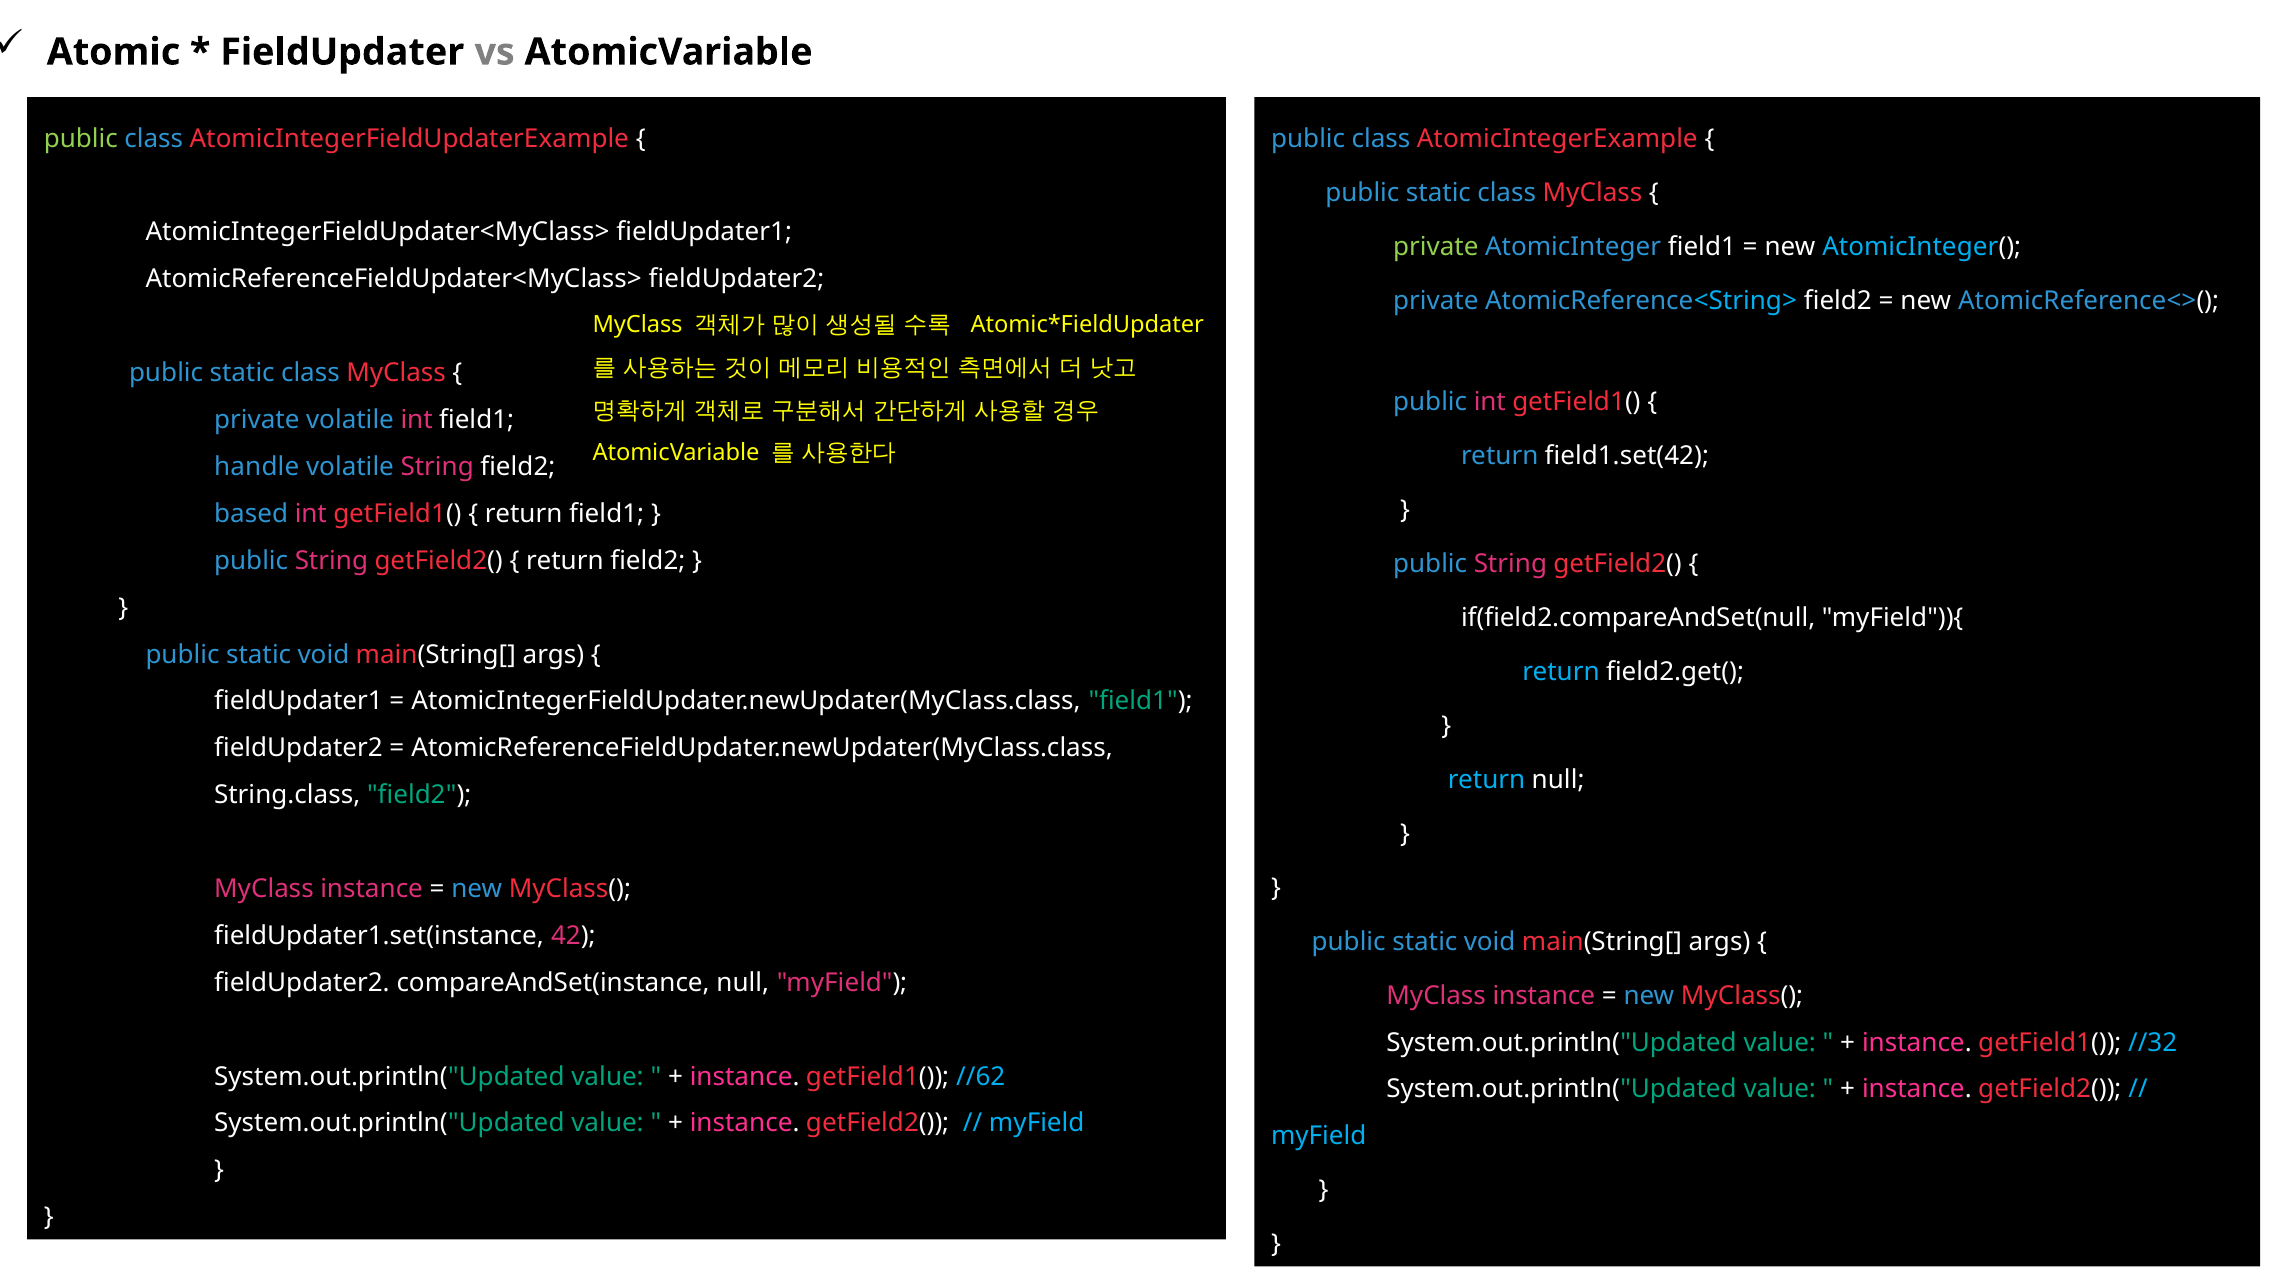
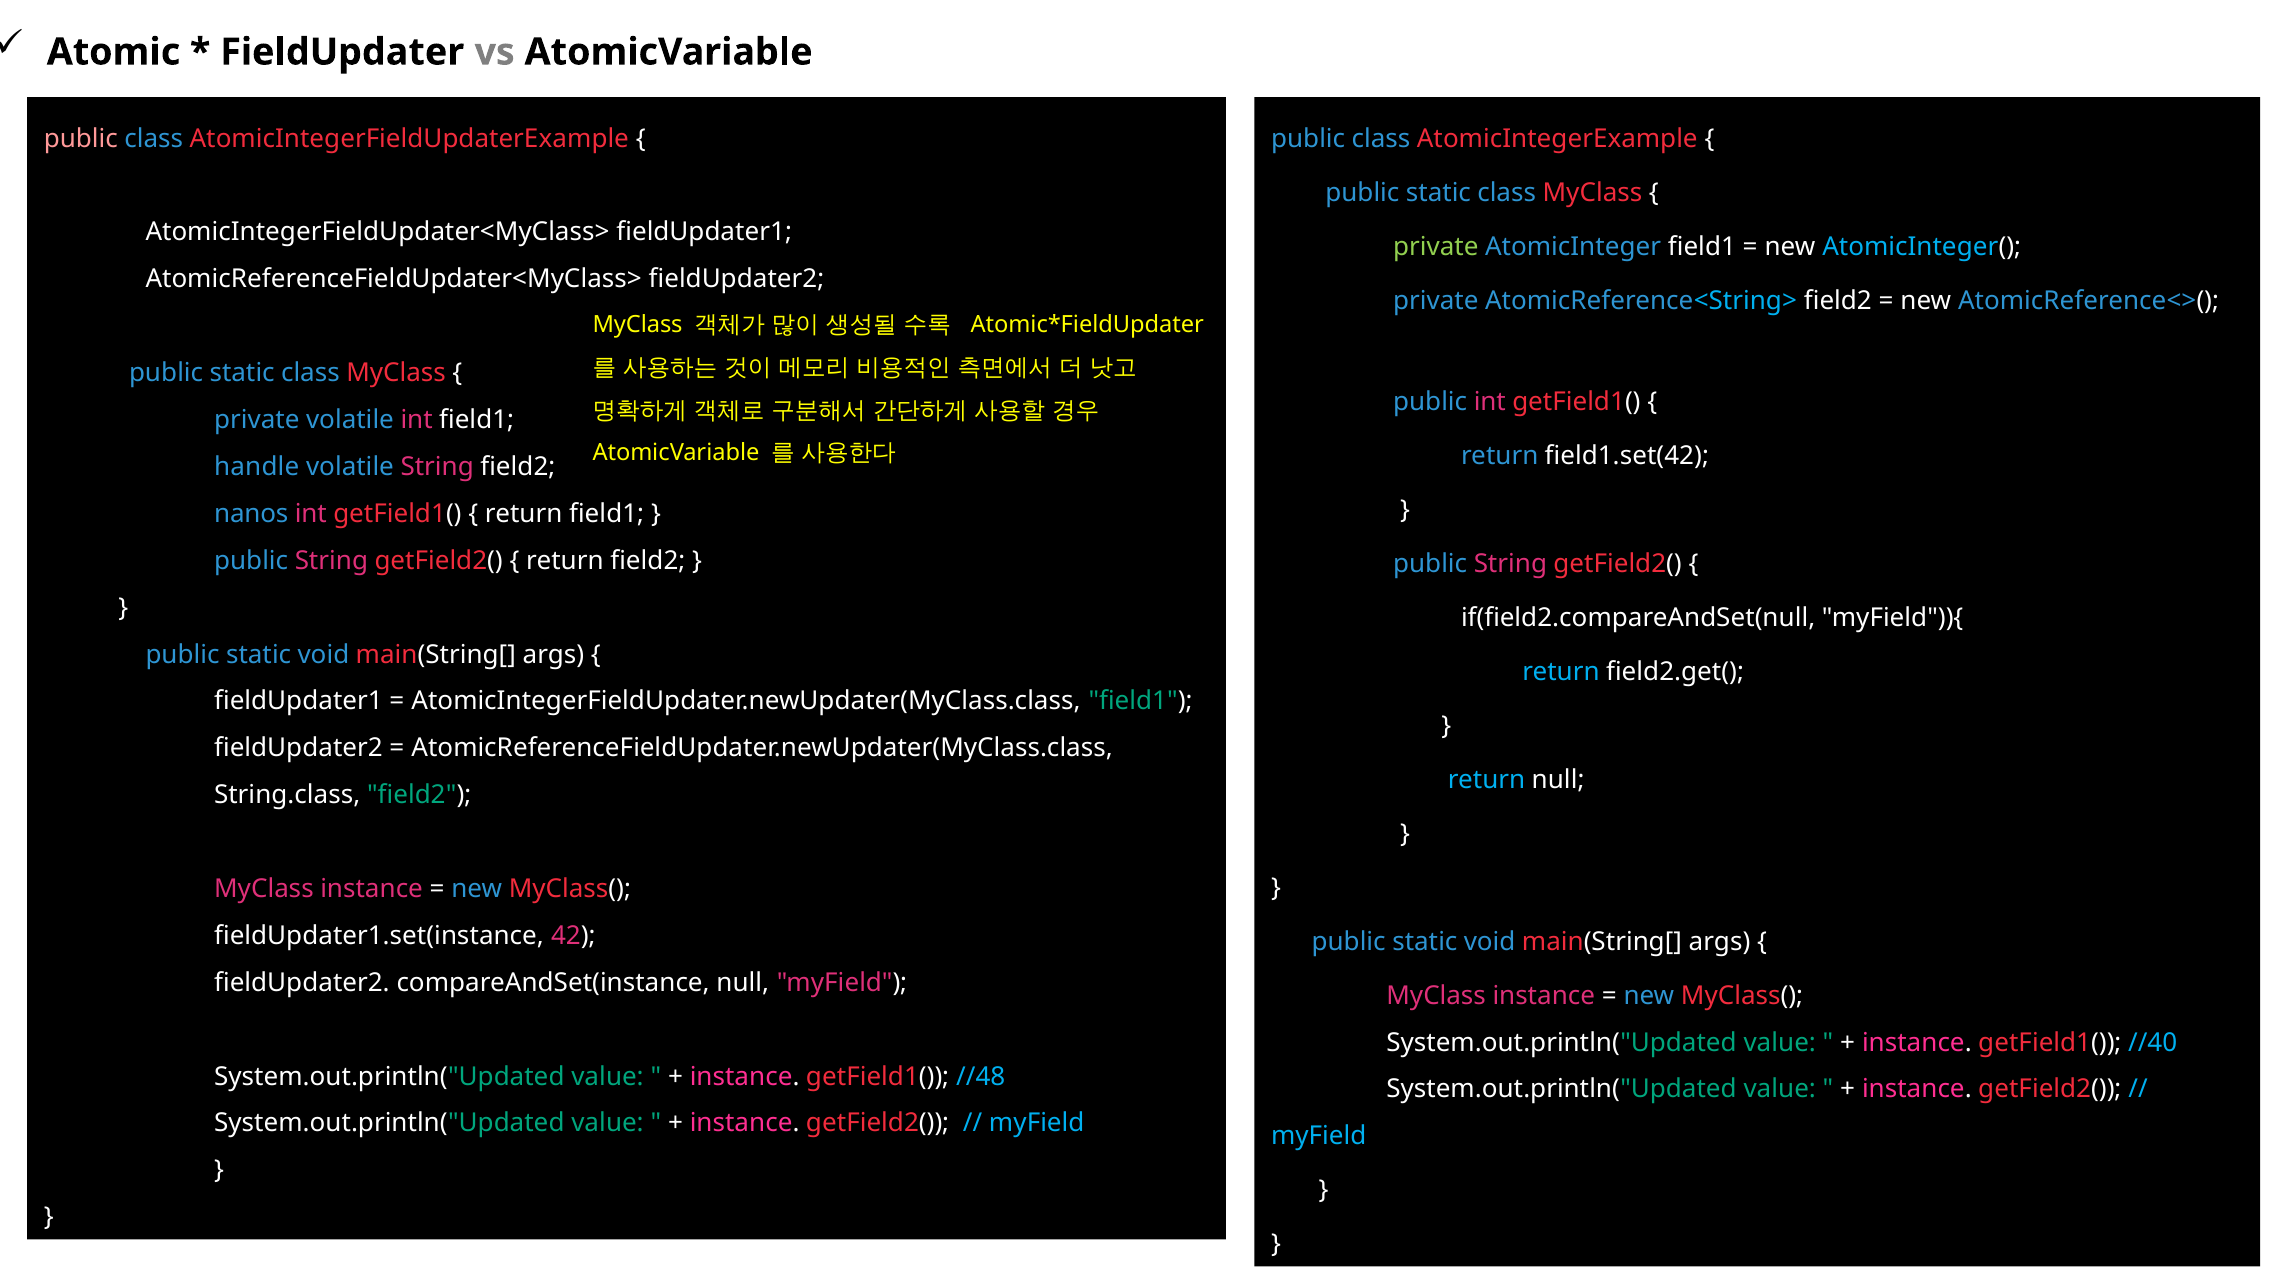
public colour: light green -> pink (81, 139)
based: based -> nanos (251, 514)
//32: //32 -> //40 (2153, 1042)
//62: //62 -> //48 (981, 1076)
